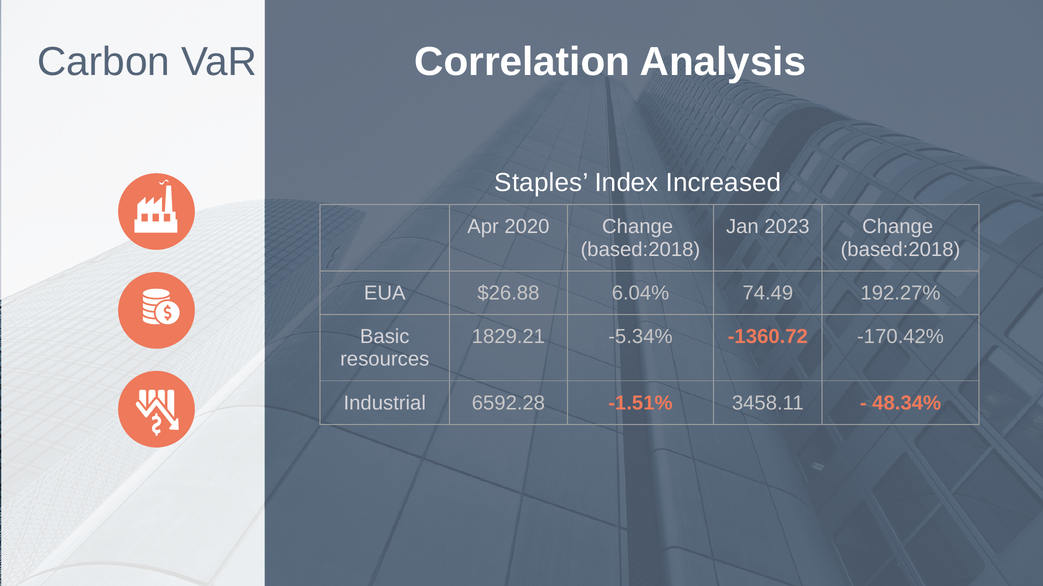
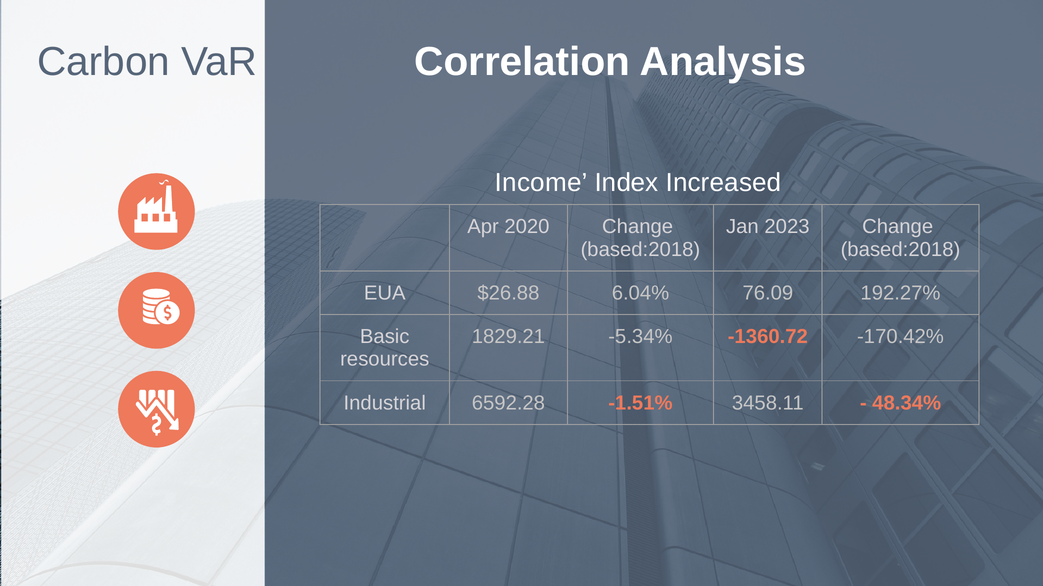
Staples: Staples -> Income (541, 183)
74.49: 74.49 -> 76.09 (768, 293)
